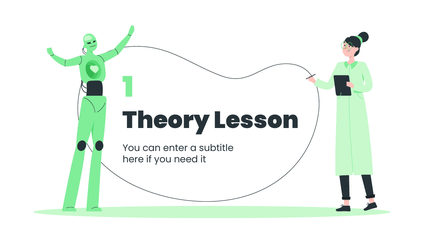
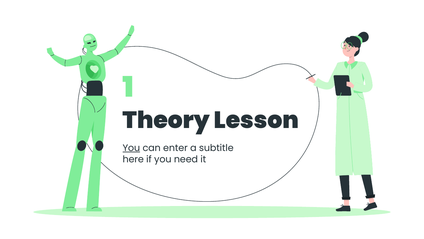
You underline: none -> present (131, 148)
